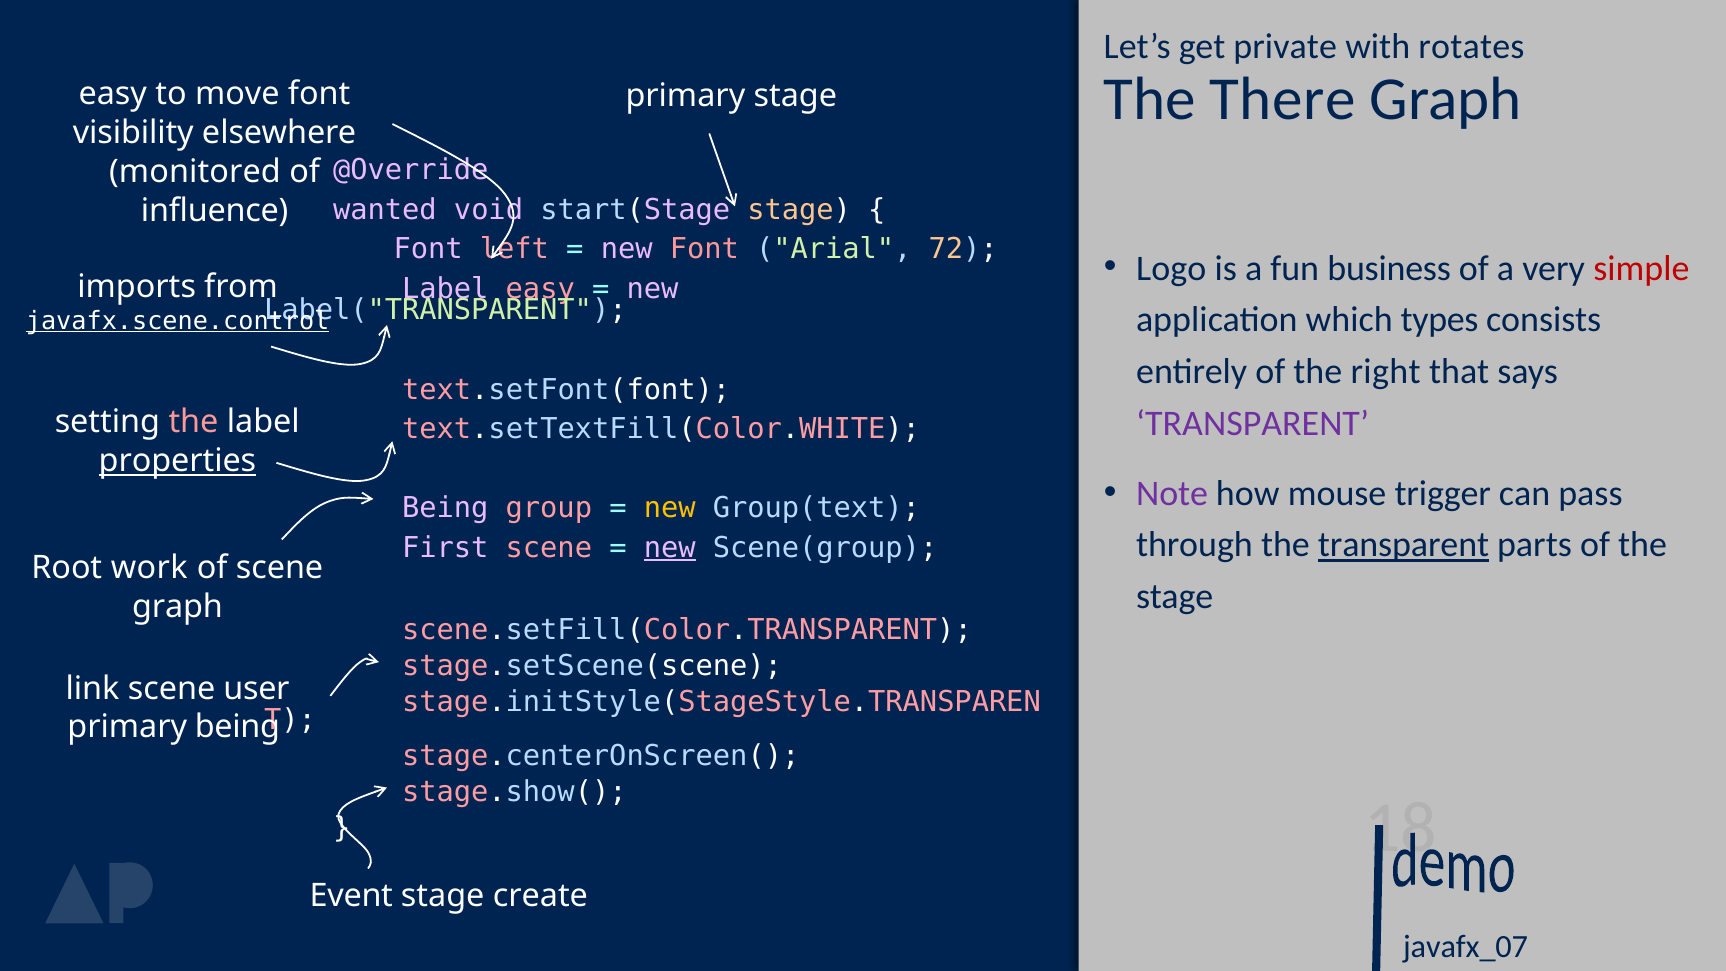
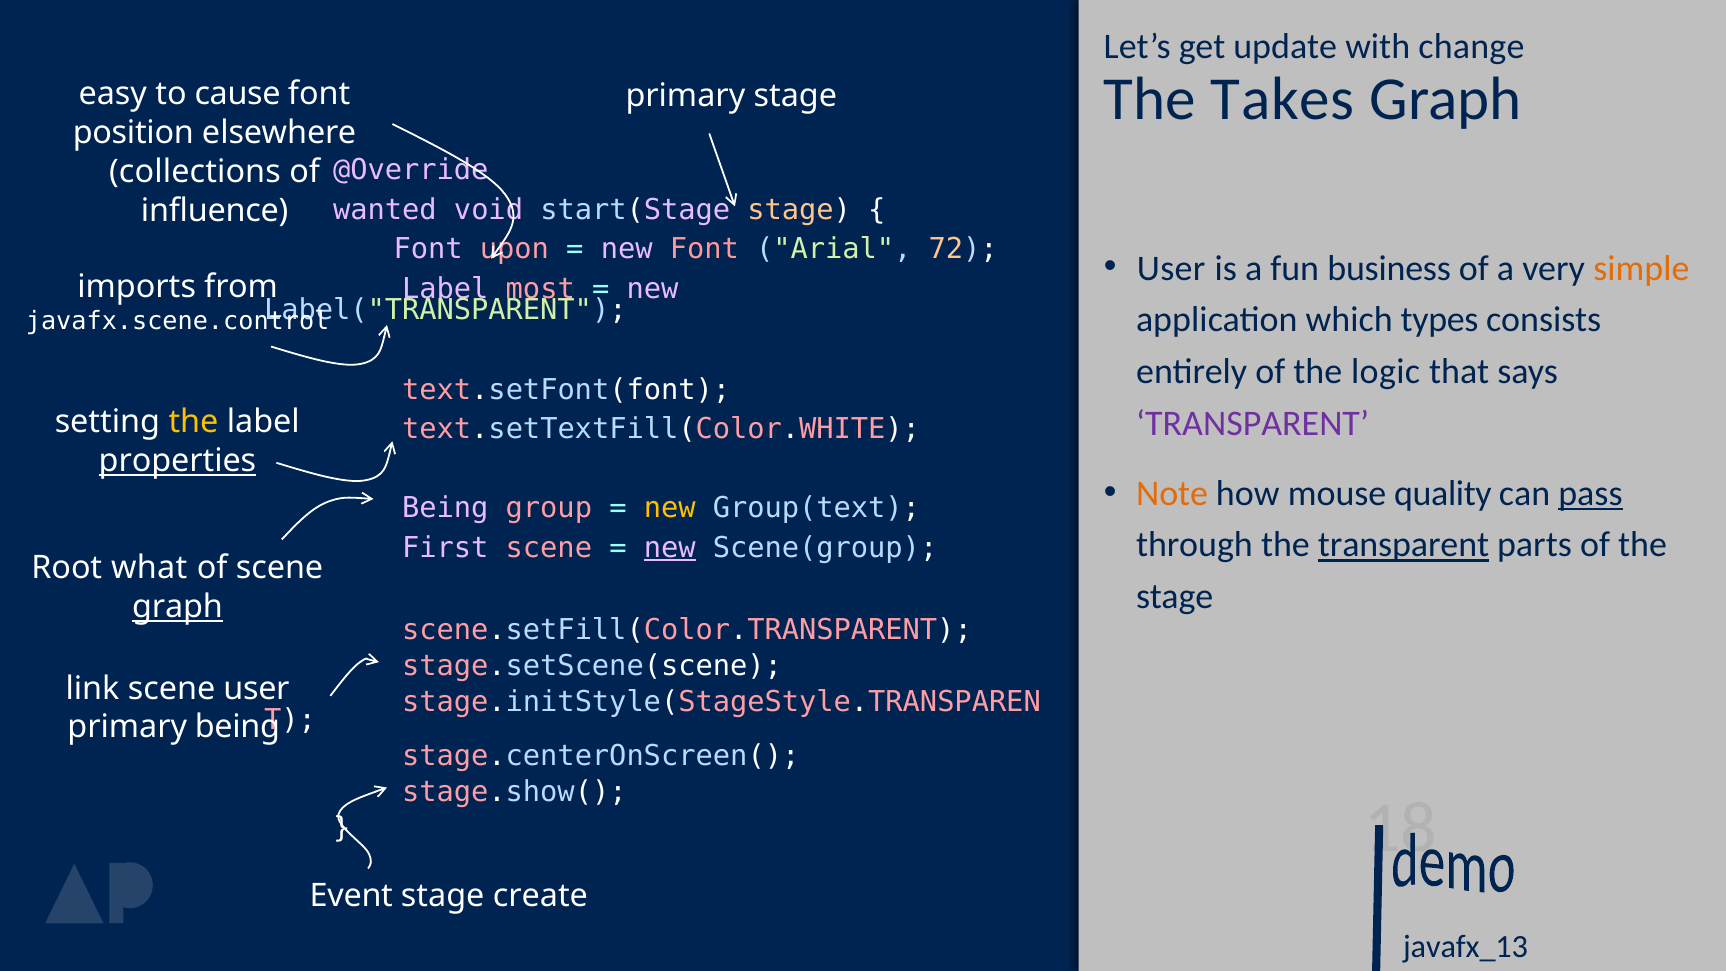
private: private -> update (1285, 47)
rotates: rotates -> change (1471, 47)
There: There -> Takes (1283, 99)
move: move -> cause (238, 94)
visibility: visibility -> position (133, 133)
monitored: monitored -> collections (195, 172)
left: left -> upon (514, 249)
Logo: Logo -> User (1171, 268)
simple colour: red -> orange (1641, 268)
Label easy: easy -> most (540, 289)
javafx.scene.control underline: present -> none (178, 321)
right: right -> logic (1386, 372)
the colour: pink -> yellow (193, 422)
Note colour: purple -> orange (1172, 493)
trigger: trigger -> quality (1443, 493)
pass underline: none -> present (1590, 493)
work: work -> what (149, 568)
graph underline: none -> present (178, 607)
javafx_07: javafx_07 -> javafx_13 (1466, 947)
